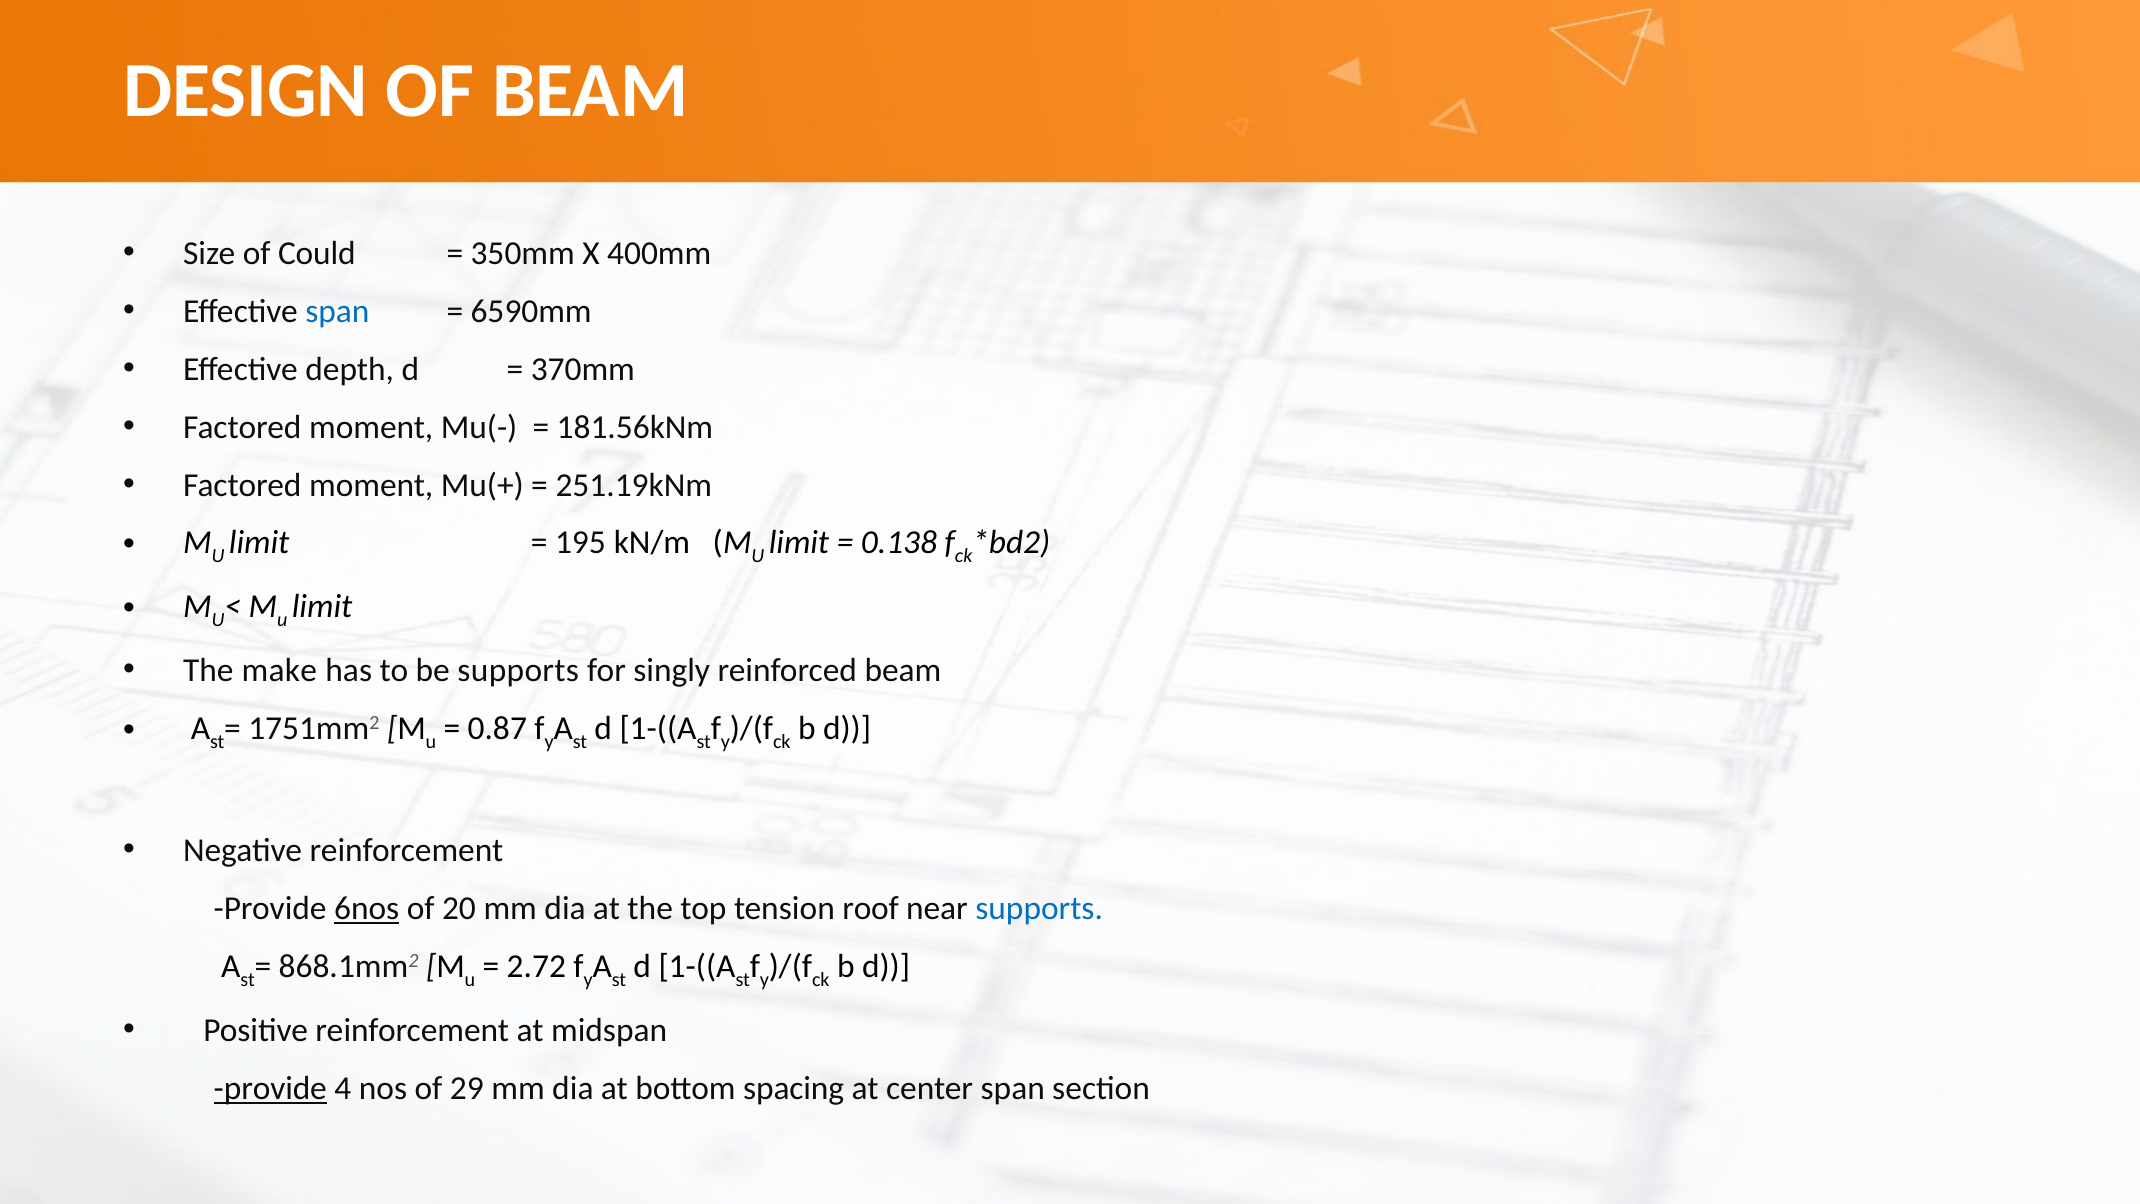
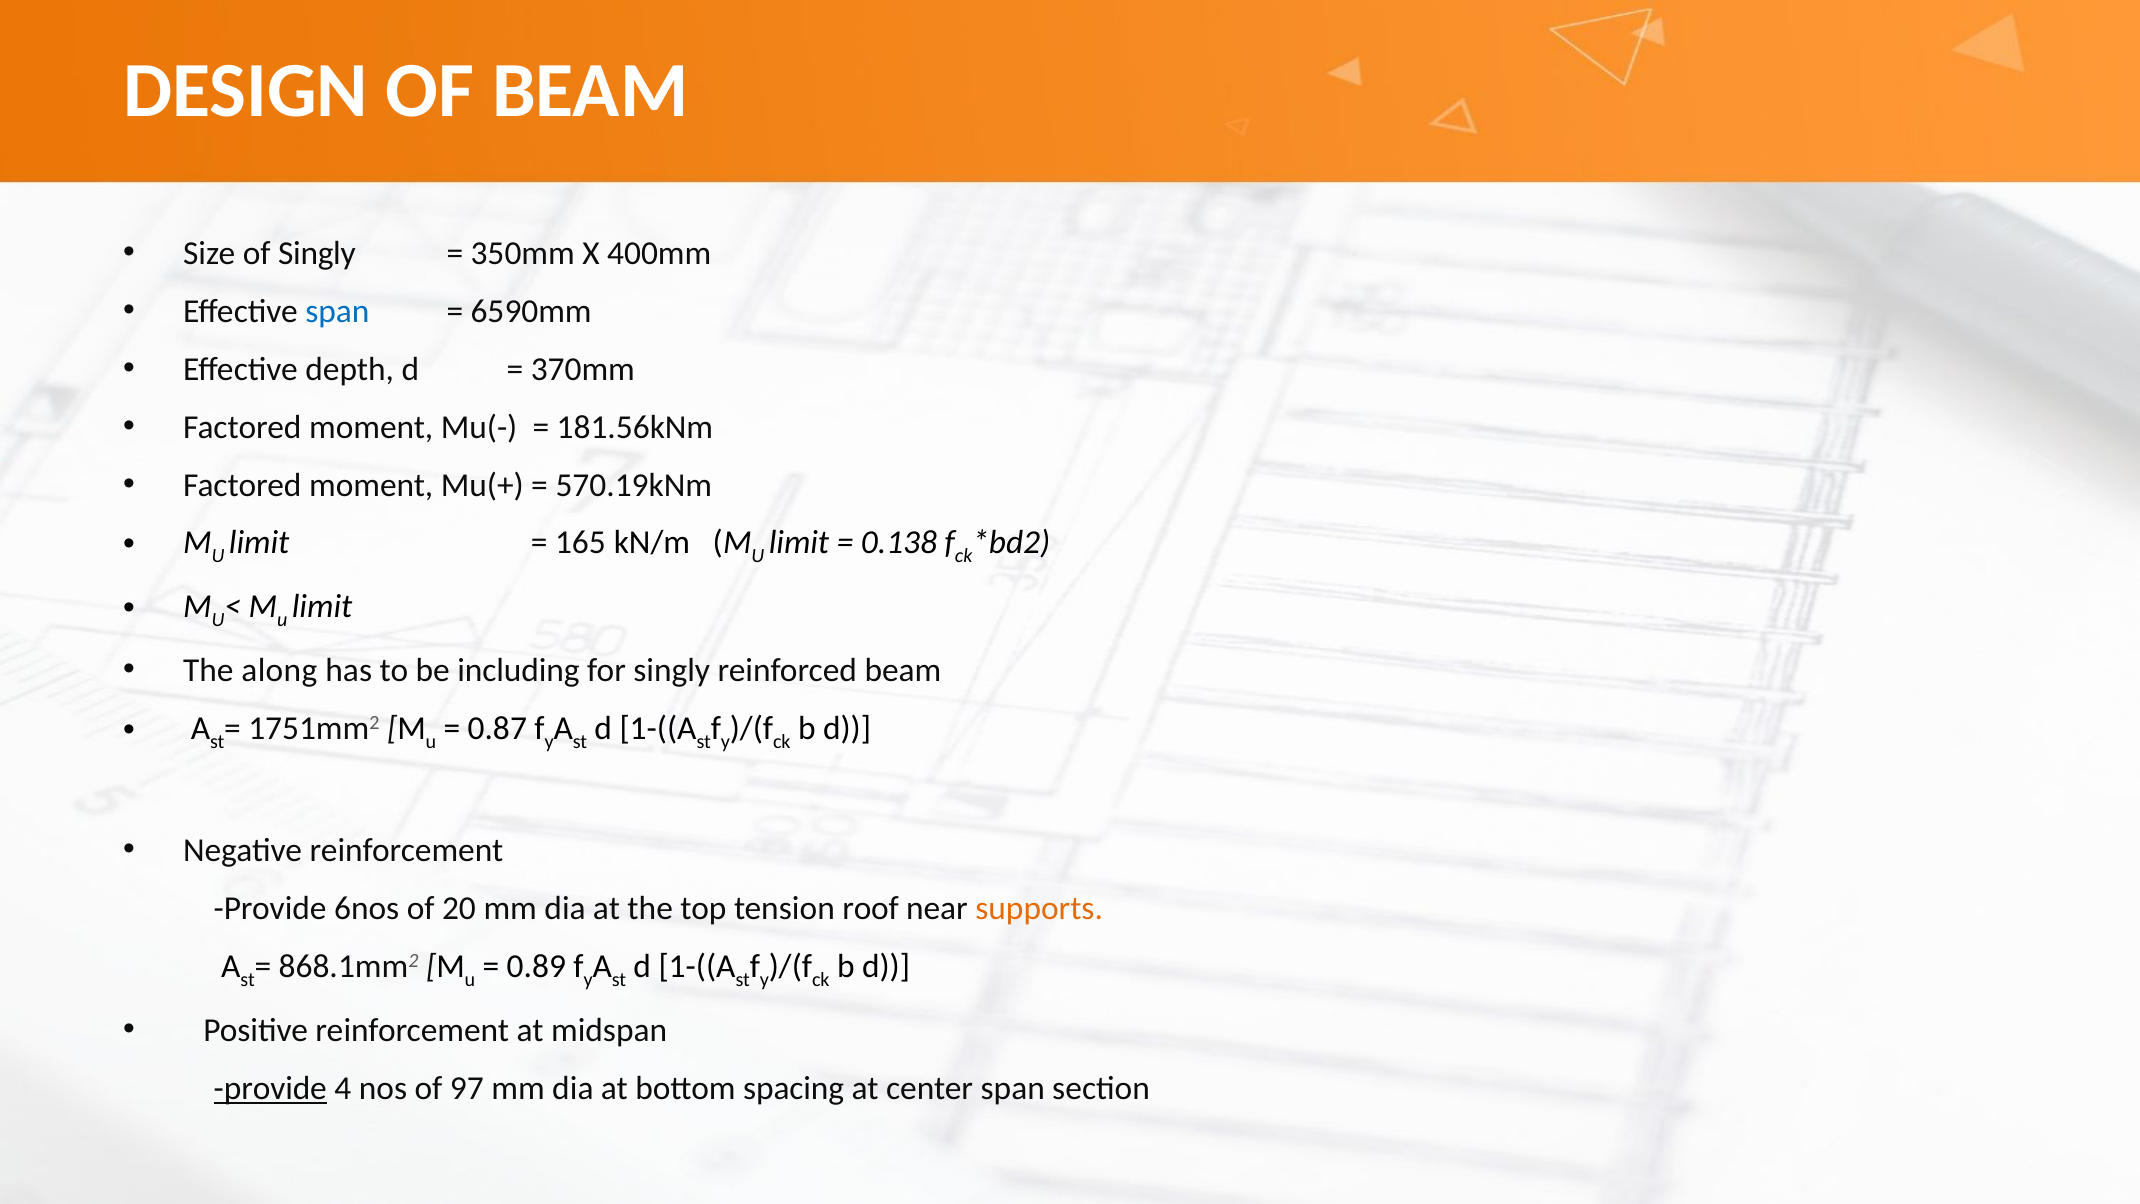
of Could: Could -> Singly (317, 253)
251.19kNm: 251.19kNm -> 570.19kNm (634, 485)
195: 195 -> 165 (580, 543)
make: make -> along (279, 671)
be supports: supports -> including (518, 671)
6nos underline: present -> none (367, 908)
supports colour: blue -> orange (1039, 908)
2.72: 2.72 -> 0.89 (536, 966)
29: 29 -> 97 (467, 1088)
